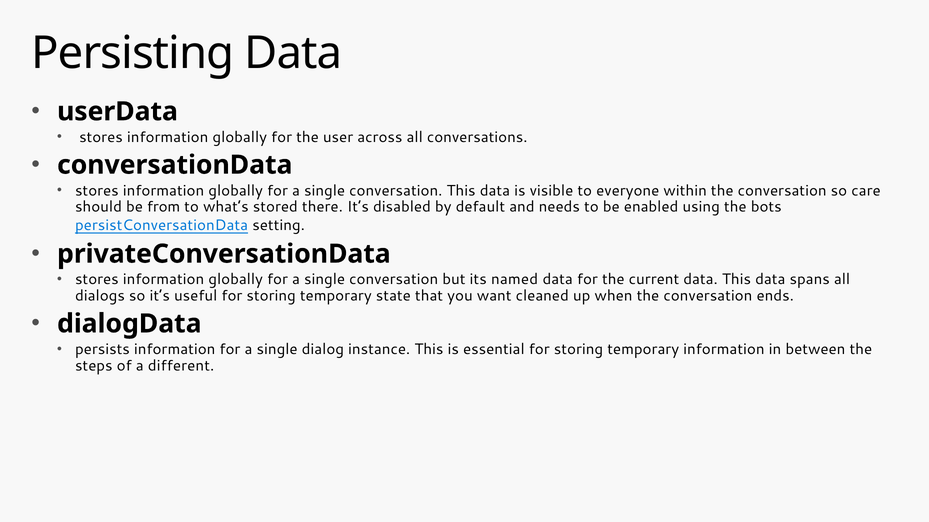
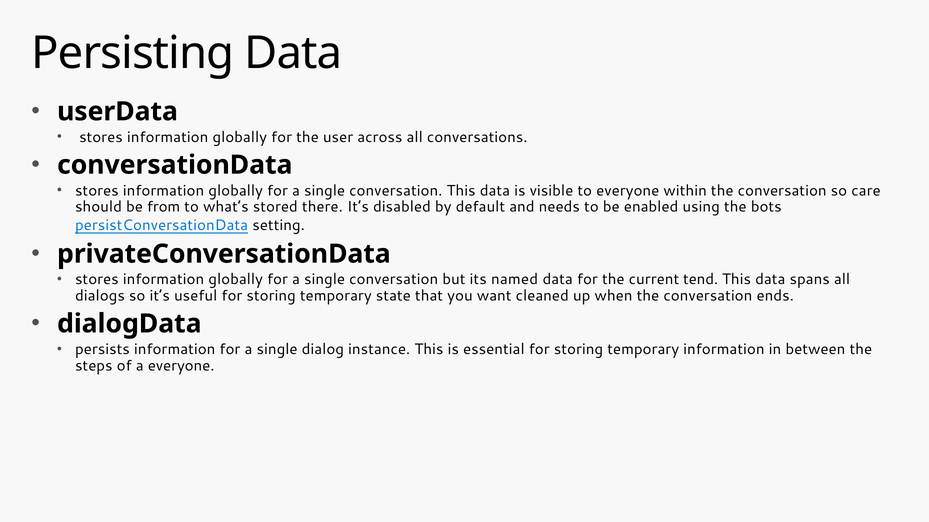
current data: data -> tend (701, 280)
a different: different -> everyone (181, 366)
